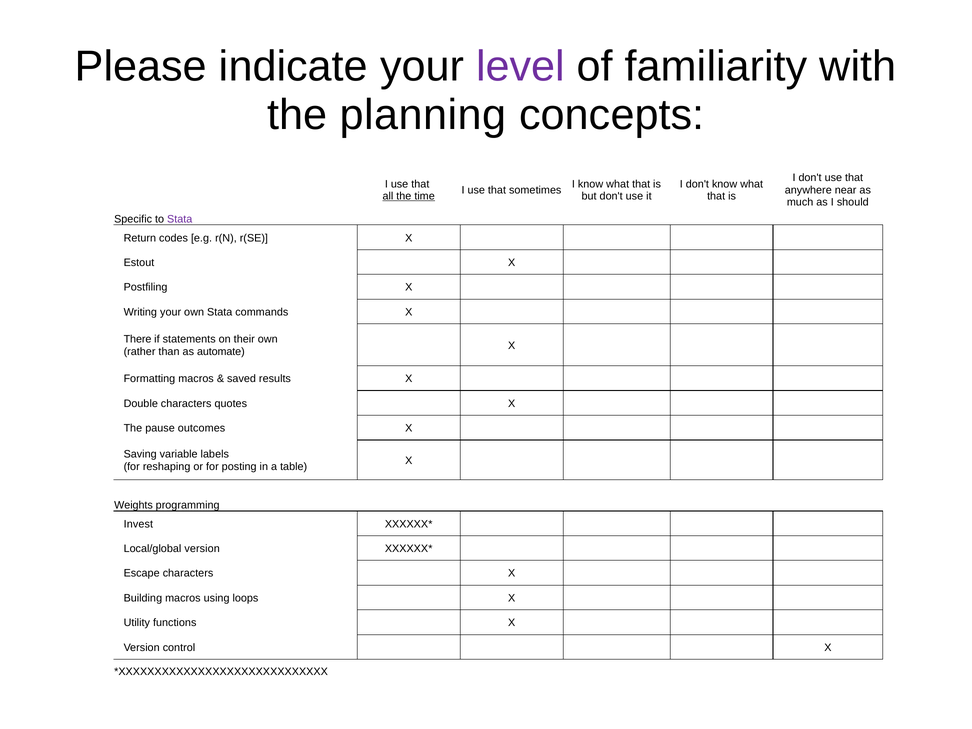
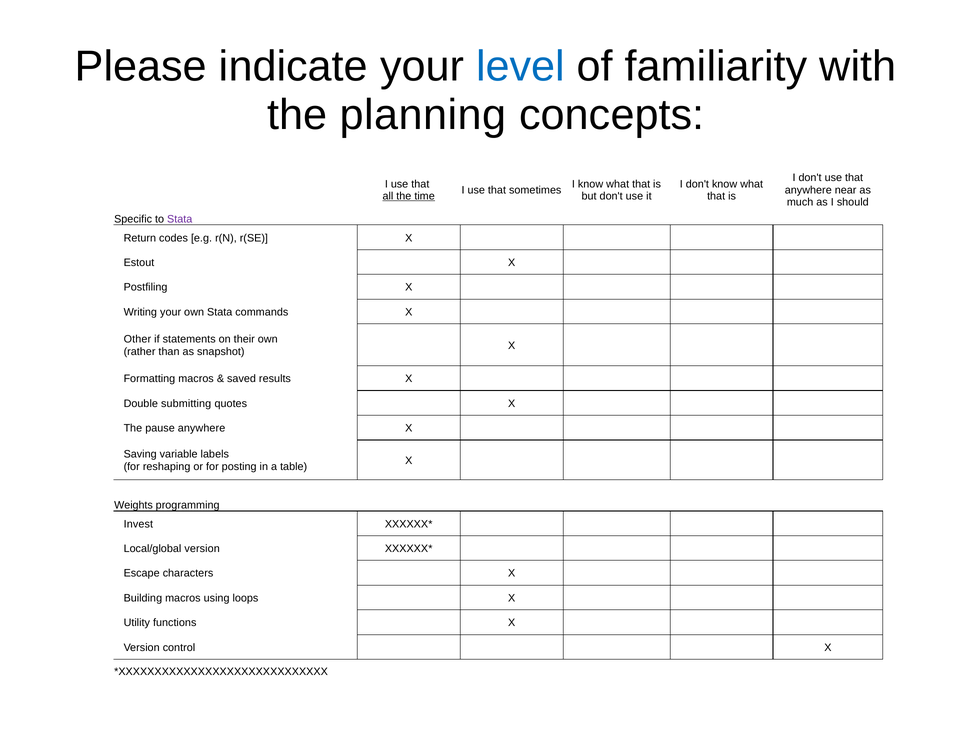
level colour: purple -> blue (520, 66)
There: There -> Other (137, 339)
automate: automate -> snapshot (221, 352)
Double characters: characters -> submitting (186, 404)
pause outcomes: outcomes -> anywhere (202, 428)
